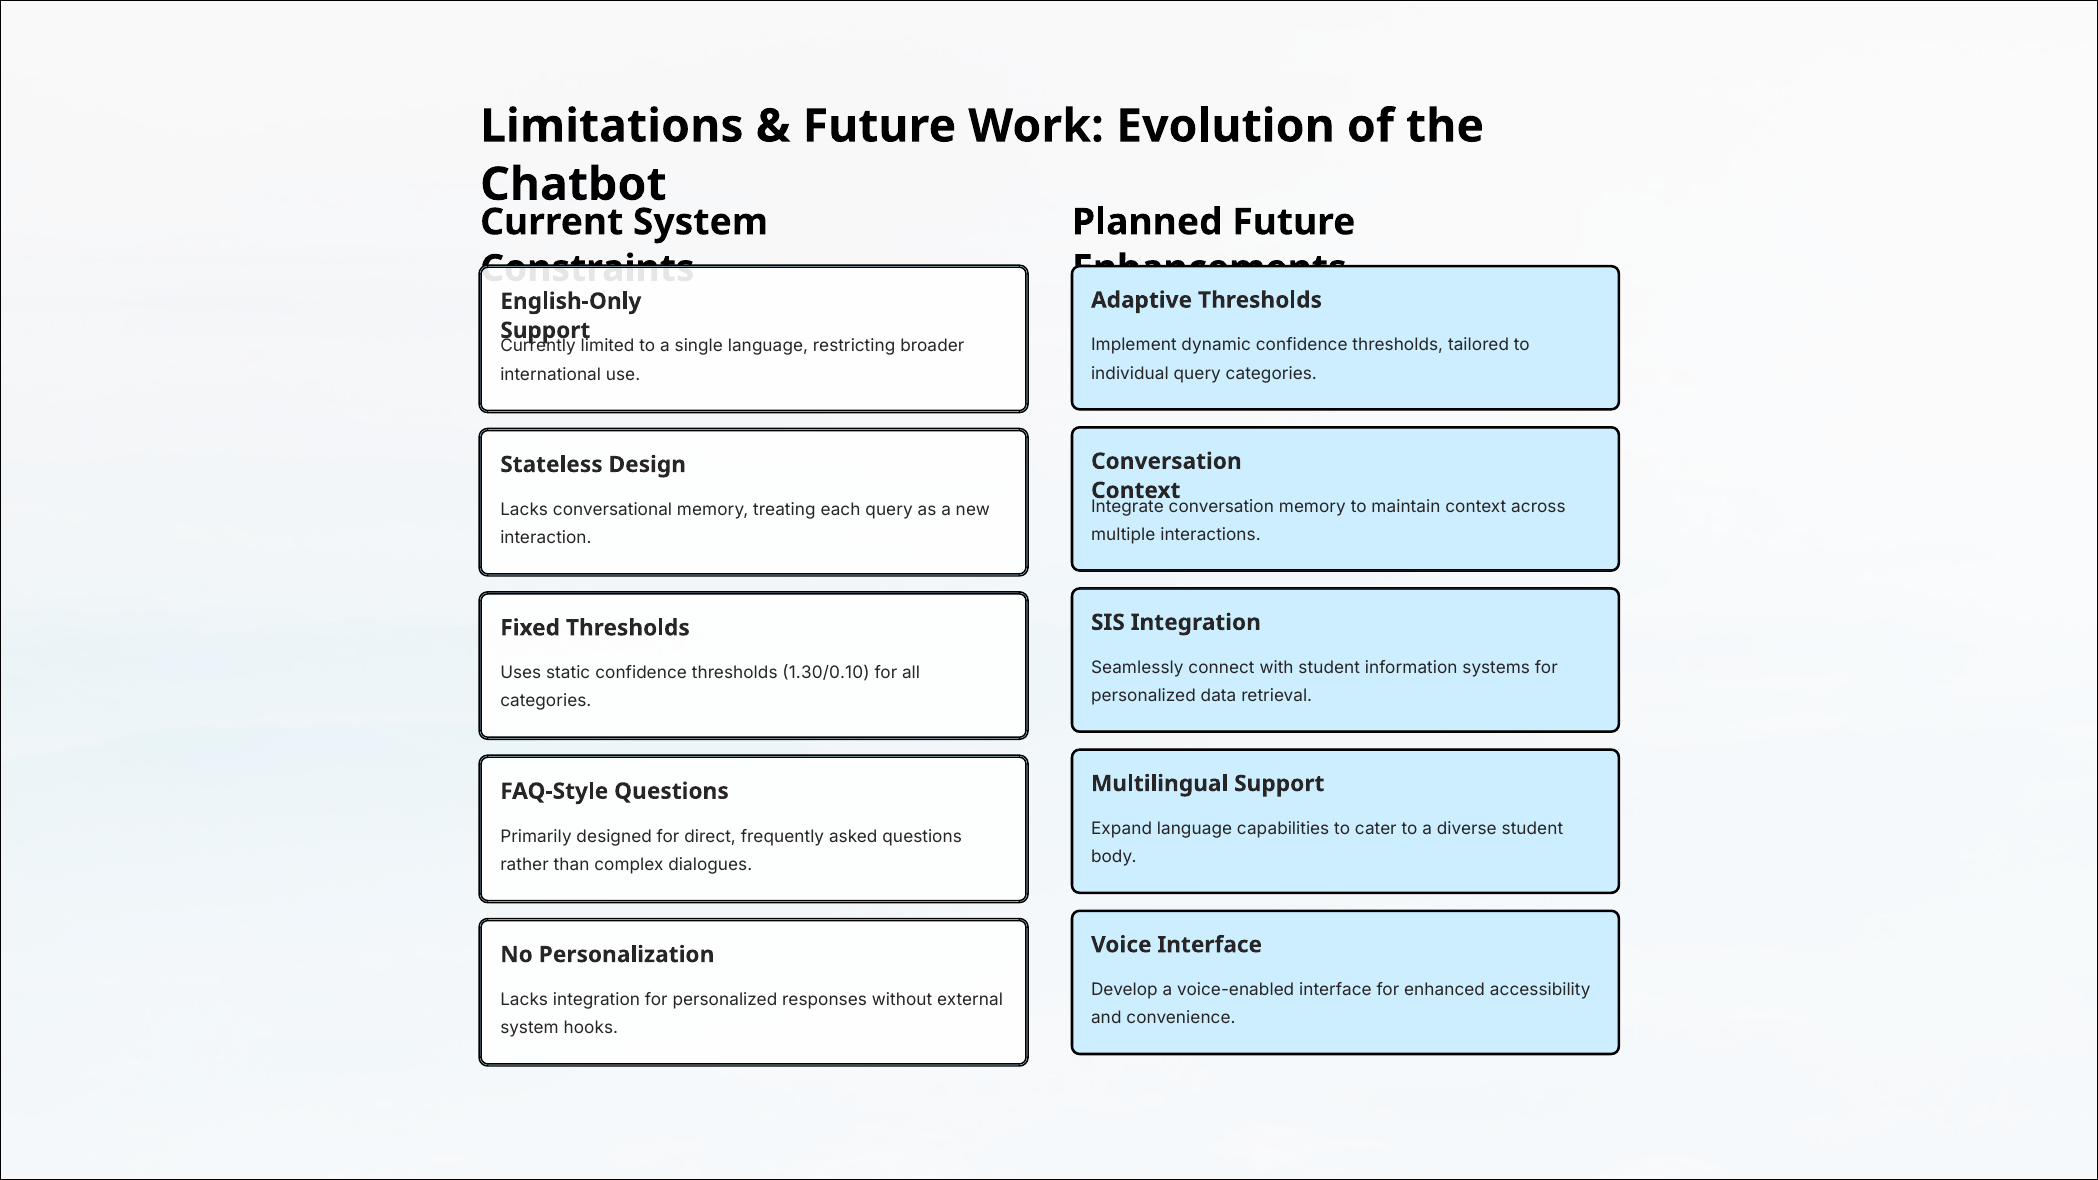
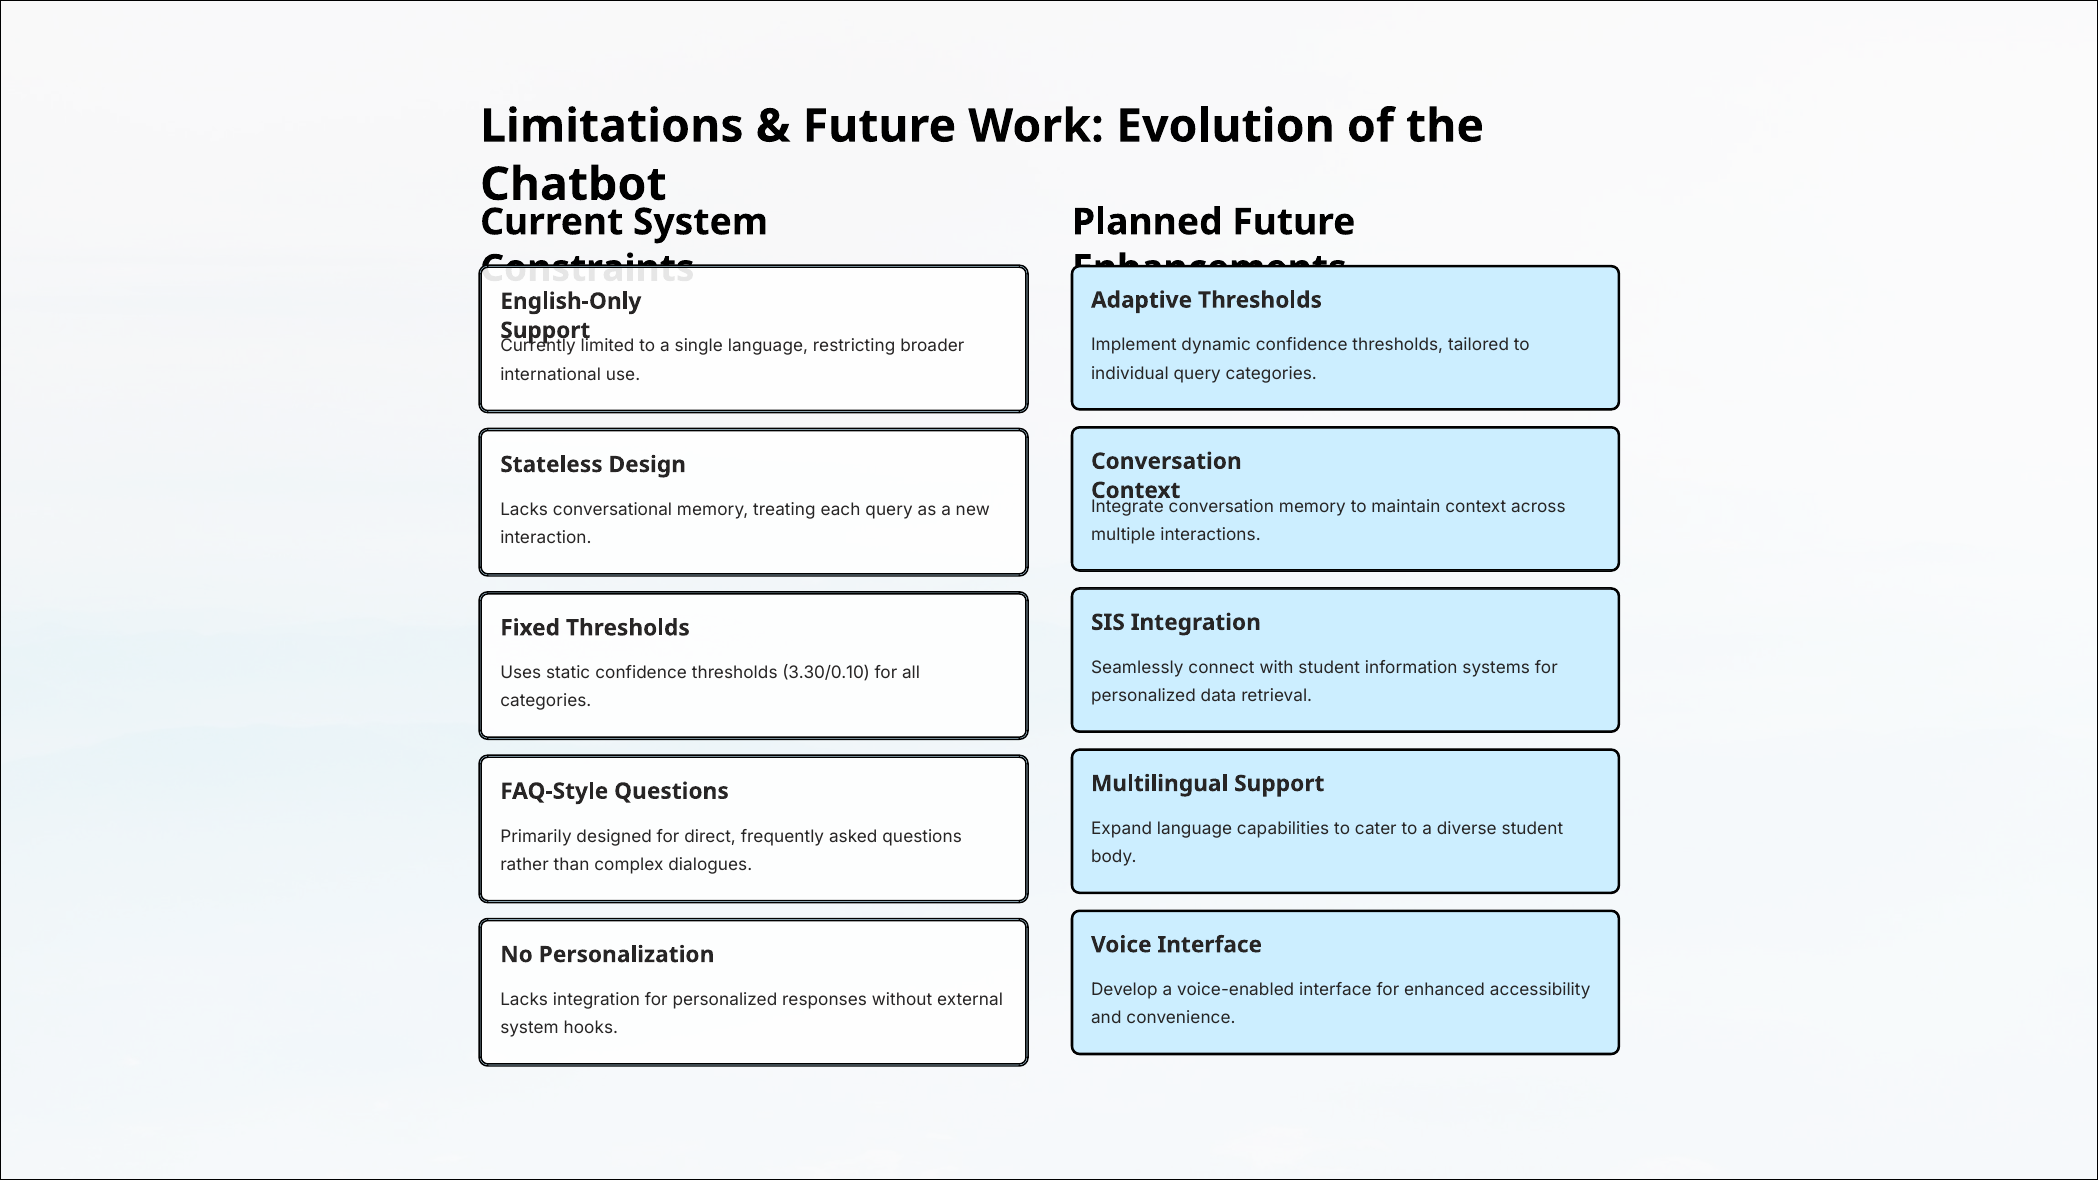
1.30/0.10: 1.30/0.10 -> 3.30/0.10 (826, 673)
